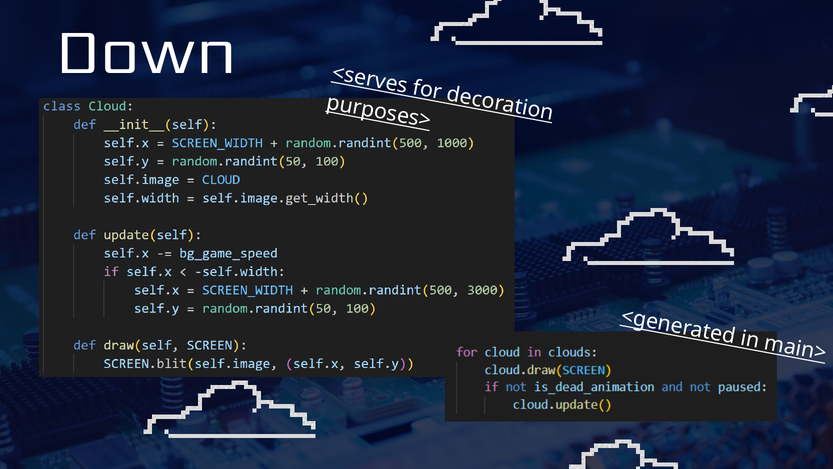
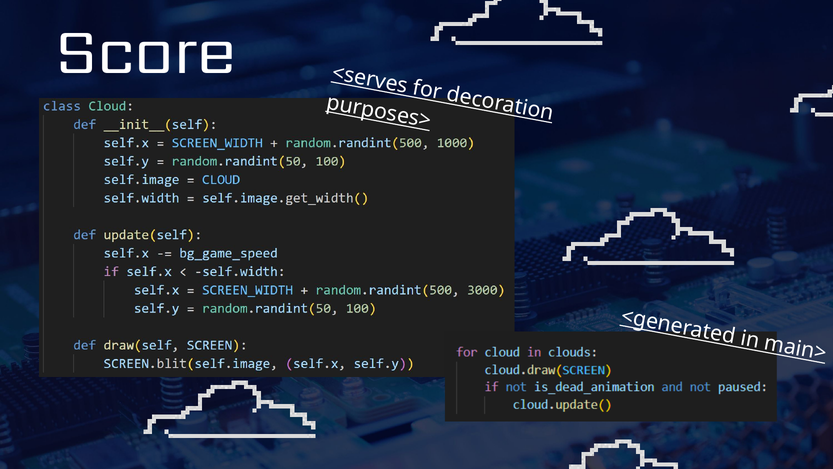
Down: Down -> Score (146, 52)
